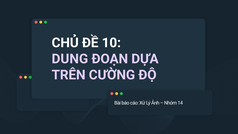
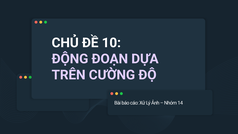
DUNG: DUNG -> ĐỘNG (70, 59)
